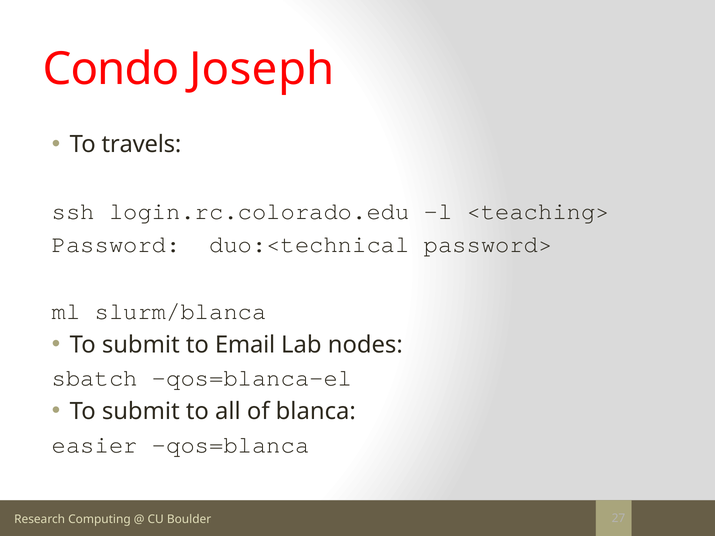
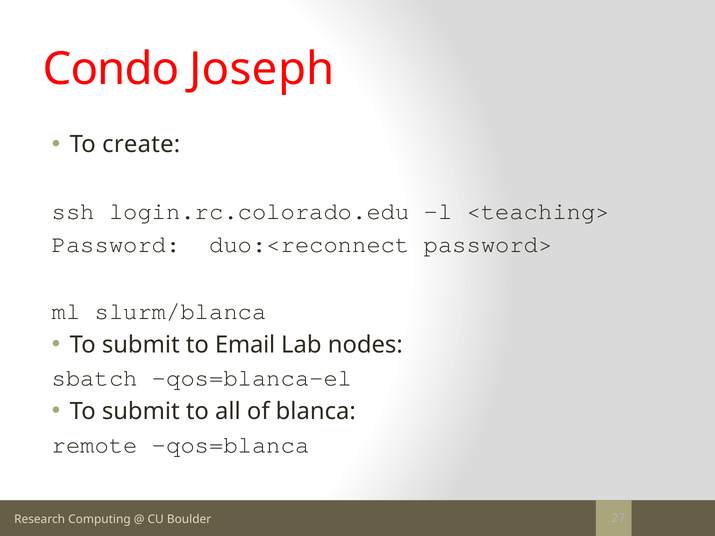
travels: travels -> create (141, 145)
duo:<technical: duo:<technical -> duo:<reconnect (309, 245)
easier: easier -> remote (95, 445)
